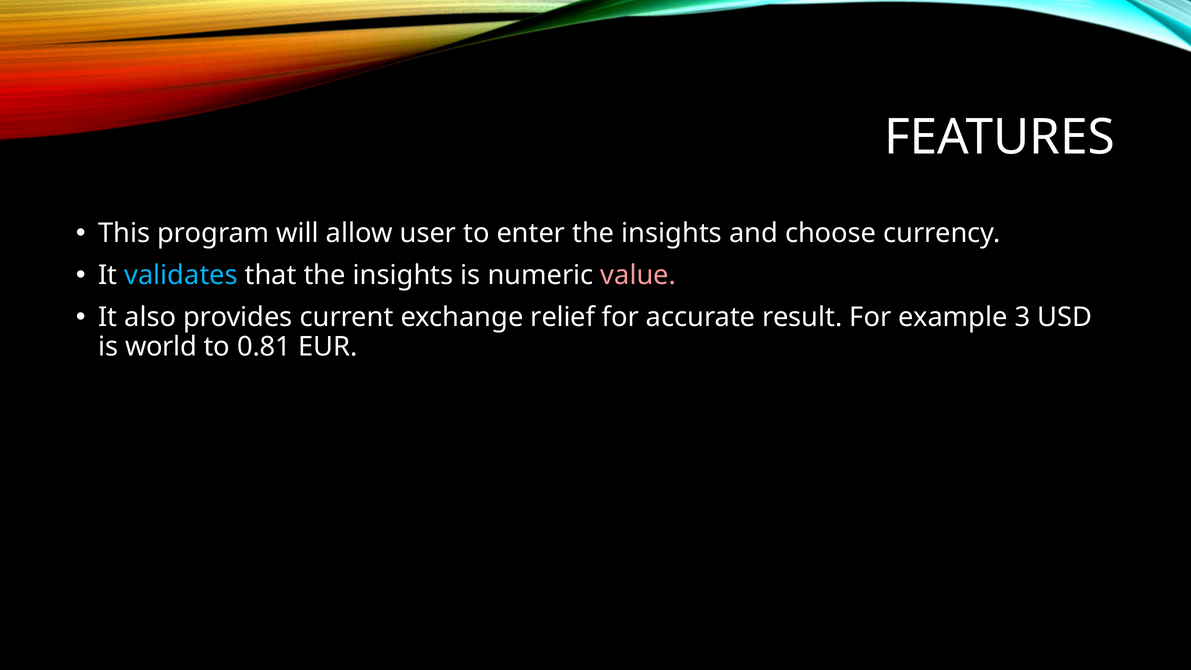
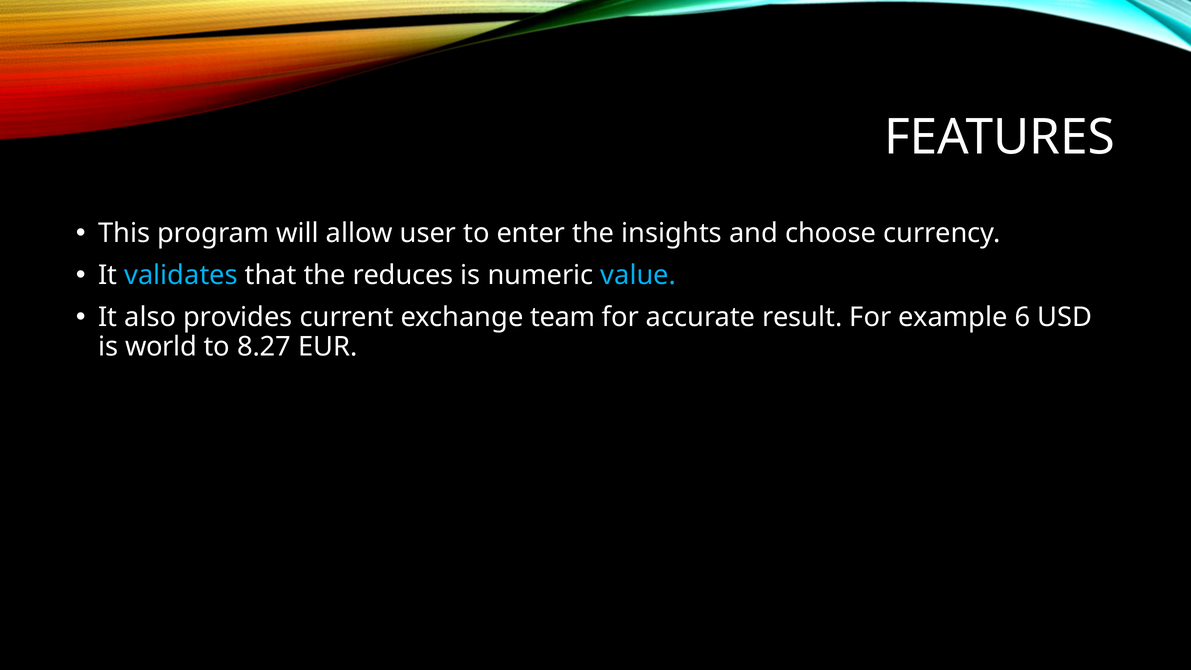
that the insights: insights -> reduces (403, 275)
value colour: pink -> light blue (638, 275)
relief: relief -> team (563, 317)
3: 3 -> 6 (1022, 317)
0.81: 0.81 -> 8.27 (264, 347)
